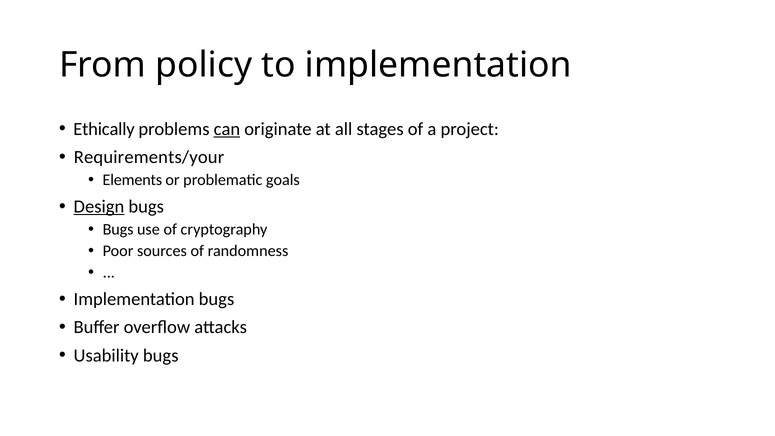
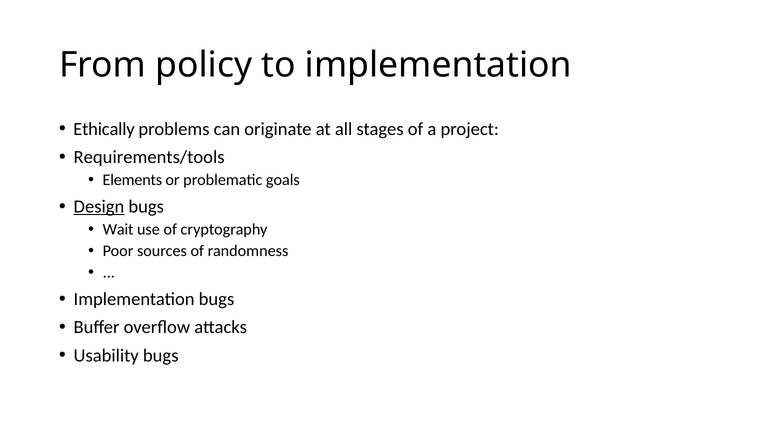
can underline: present -> none (227, 129)
Requirements/your: Requirements/your -> Requirements/tools (149, 157)
Bugs: Bugs -> Wait (118, 229)
